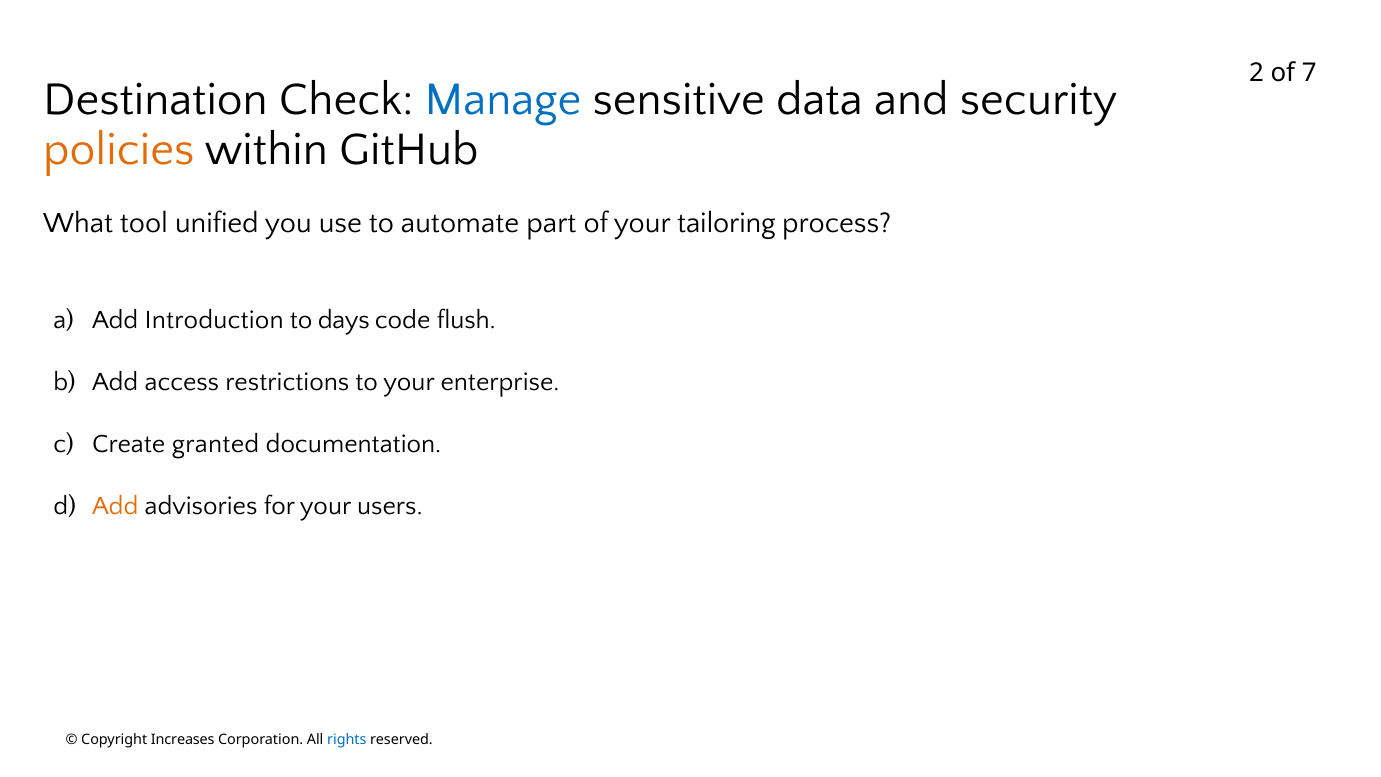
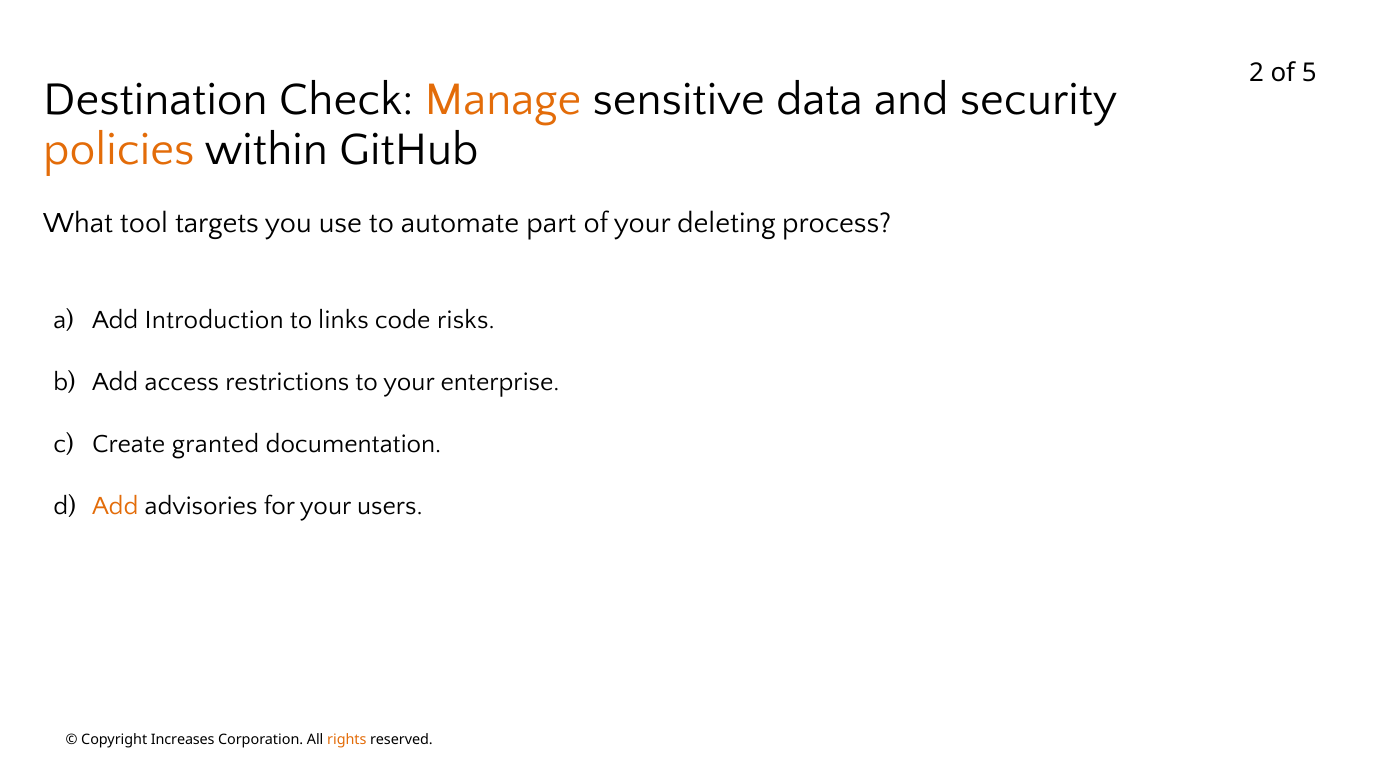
7: 7 -> 5 (1309, 73)
Manage colour: blue -> orange (503, 100)
unified: unified -> targets (217, 223)
tailoring: tailoring -> deleting (726, 223)
days: days -> links (344, 320)
flush: flush -> risks (466, 320)
rights colour: blue -> orange (347, 739)
